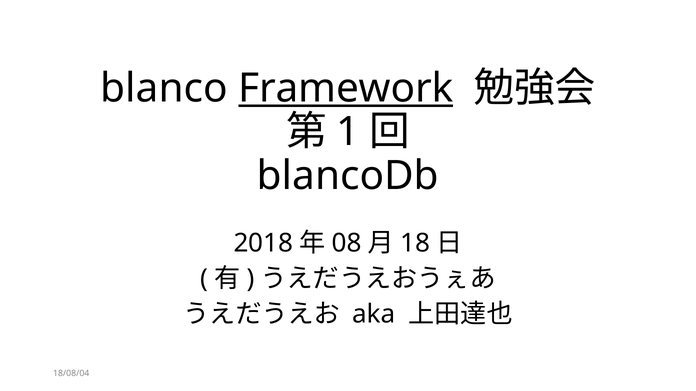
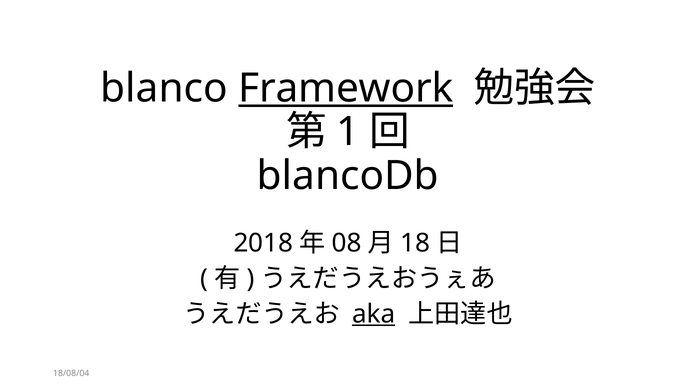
aka underline: none -> present (374, 314)
